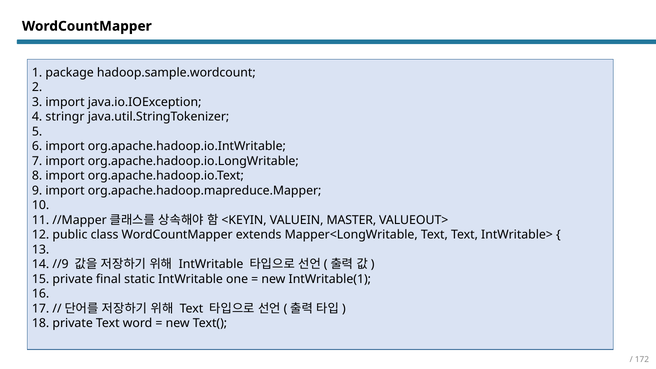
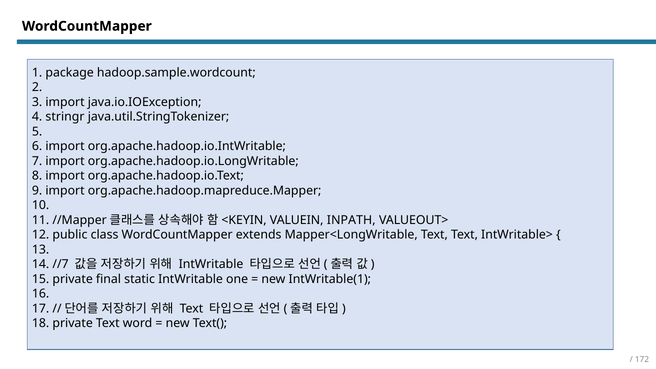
MASTER: MASTER -> INPATH (351, 220)
//9: //9 -> //7 (61, 264)
